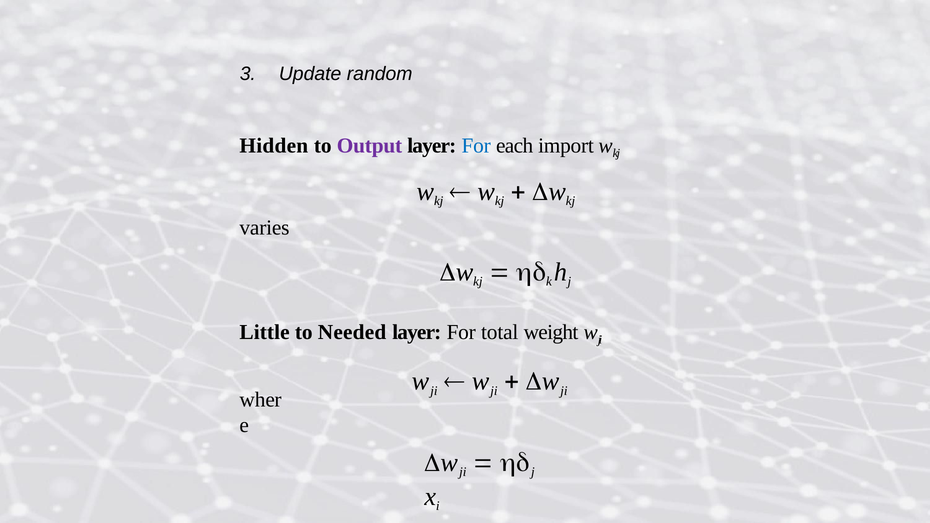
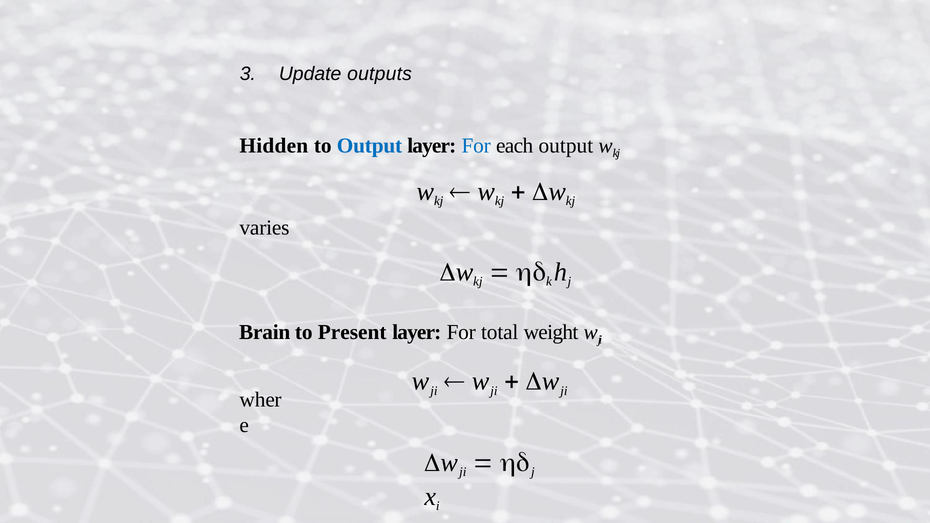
random: random -> outputs (380, 74)
Output colour: purple -> blue (370, 146)
each import: import -> output (566, 146)
Little: Little -> Brain (265, 332)
Needed: Needed -> Present (352, 332)
